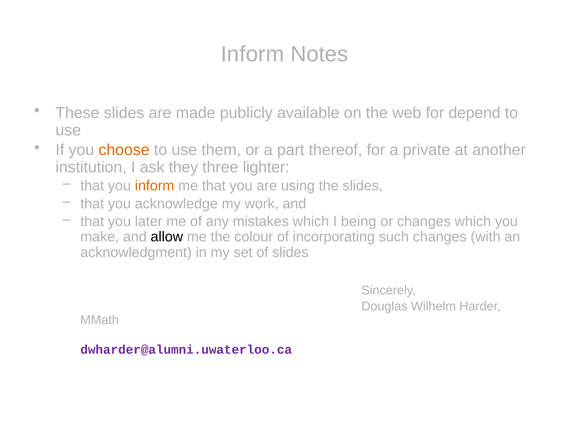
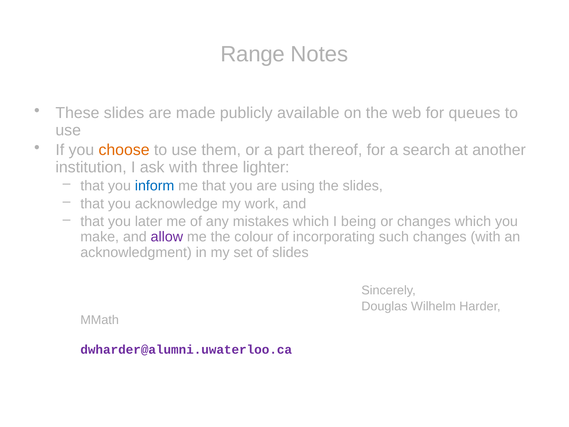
Inform: Inform -> Range (253, 54)
depend: depend -> queues (474, 113)
private: private -> search (426, 150)
ask they: they -> with (183, 167)
inform colour: orange -> blue (155, 186)
allow colour: black -> purple (167, 237)
